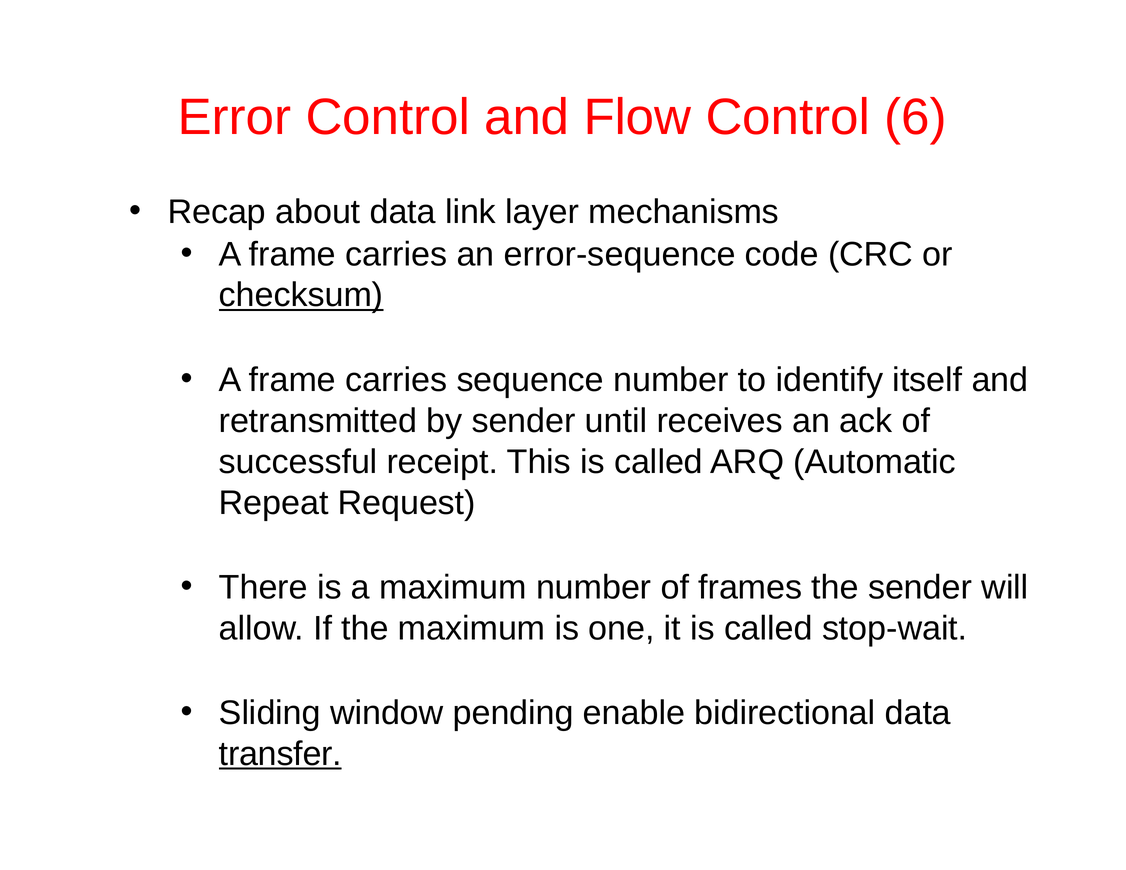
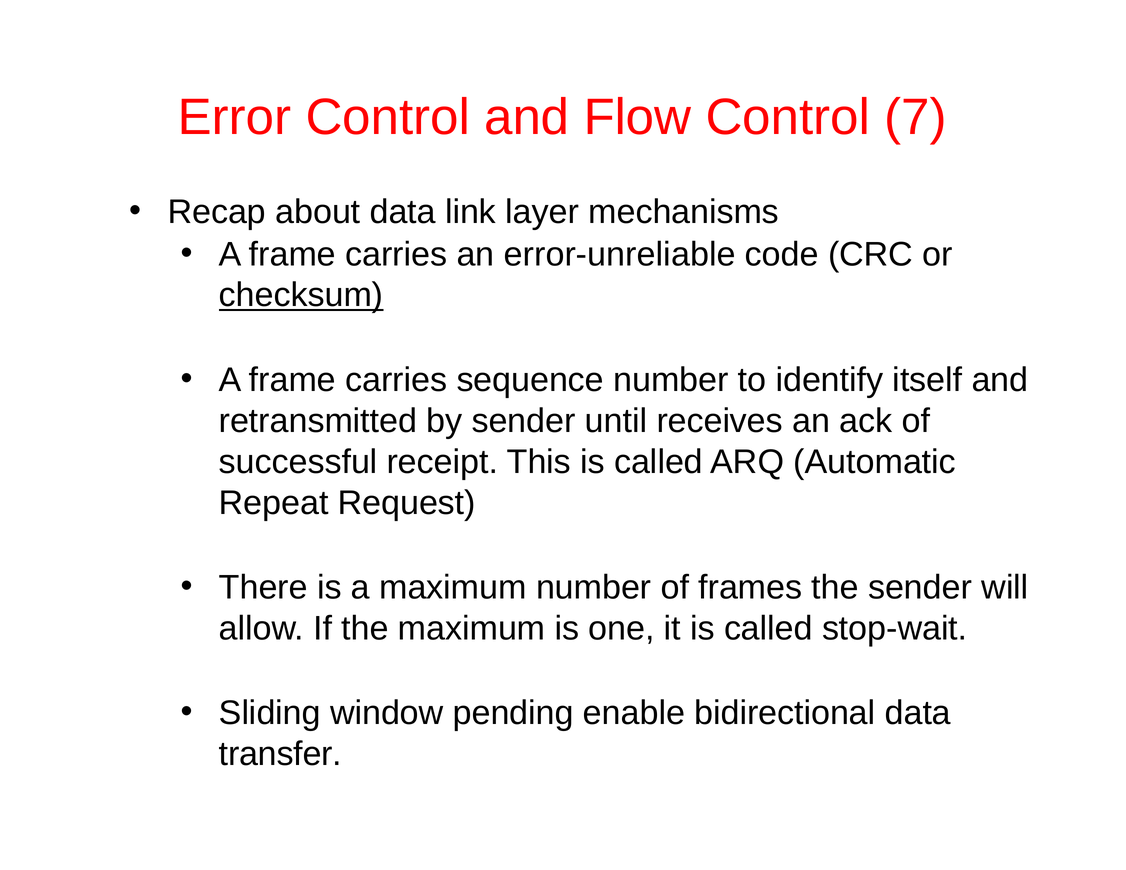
6: 6 -> 7 (916, 117)
error-sequence: error-sequence -> error-unreliable (620, 254)
transfer underline: present -> none (280, 754)
